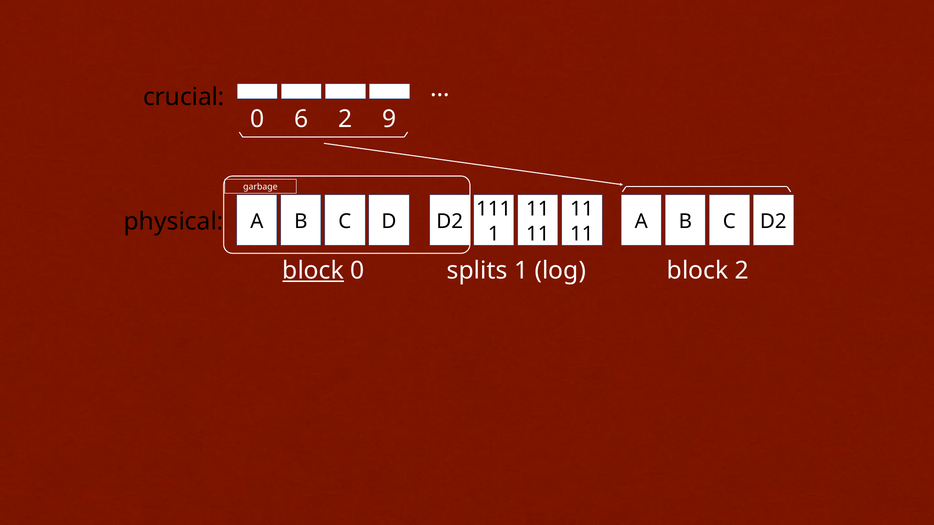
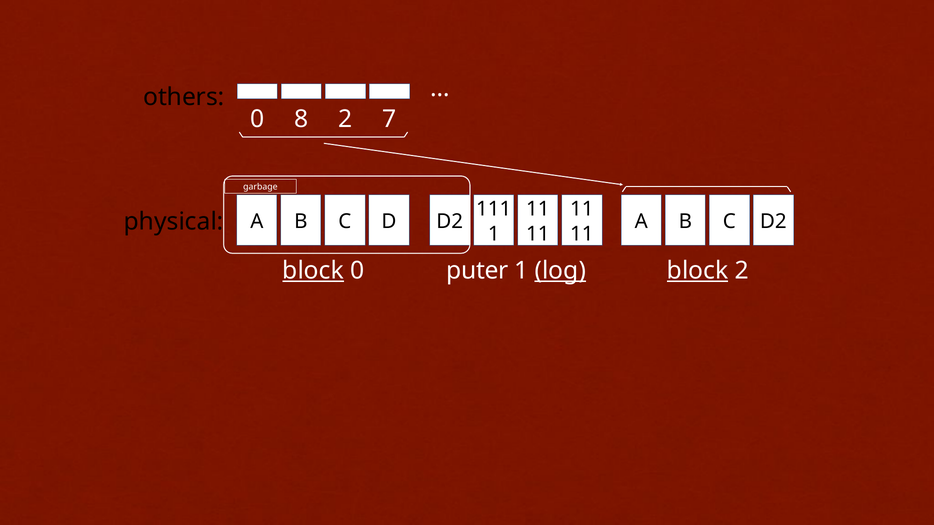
crucial: crucial -> others (184, 97)
6: 6 -> 8 (301, 119)
9: 9 -> 7 (389, 119)
splits: splits -> puter (477, 271)
log underline: none -> present (560, 271)
block underline: none -> present (698, 271)
